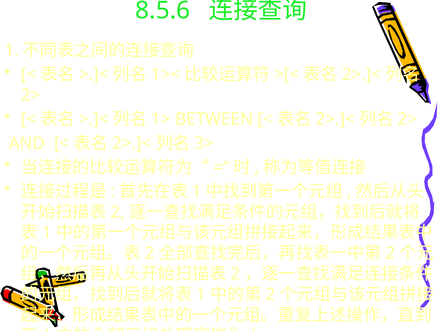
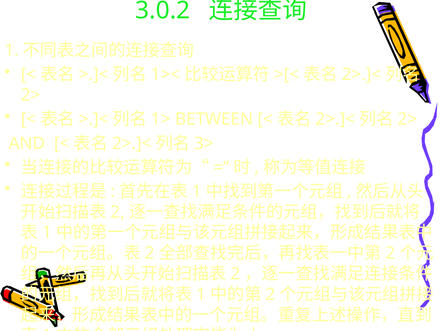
8.5.6: 8.5.6 -> 3.0.2 (163, 11)
